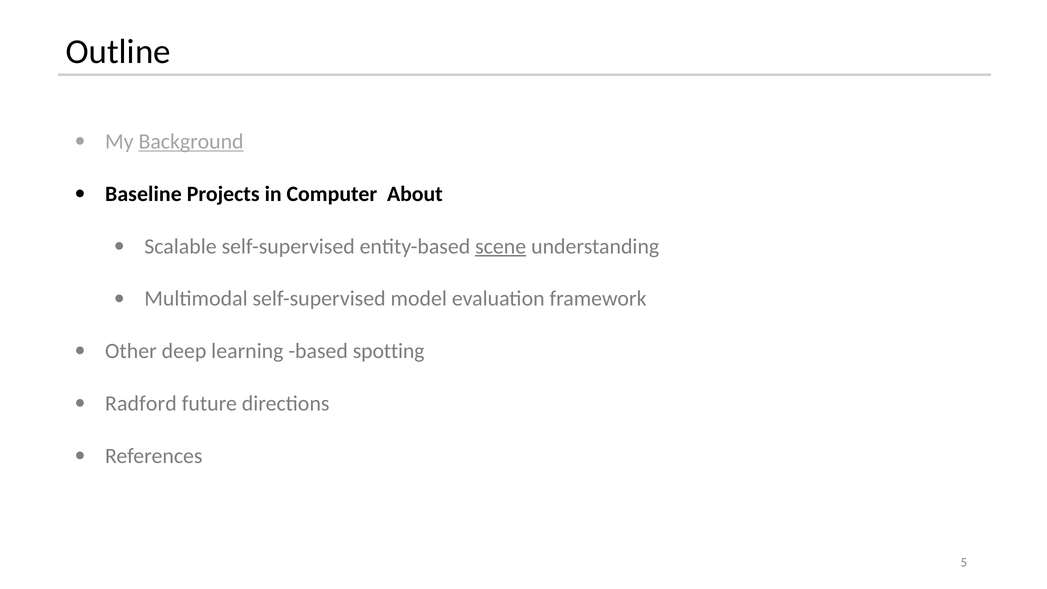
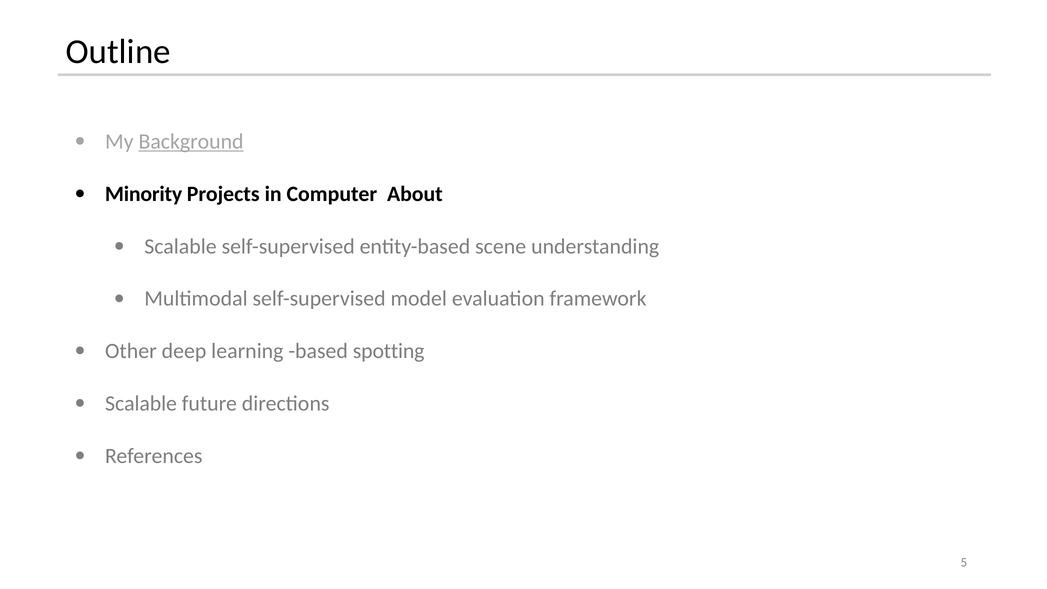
Baseline: Baseline -> Minority (144, 194)
scene underline: present -> none (501, 246)
Radford: Radford -> Scalable (141, 403)
